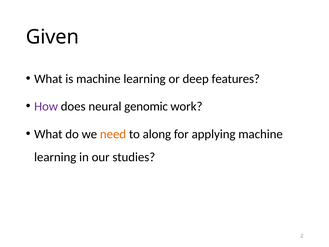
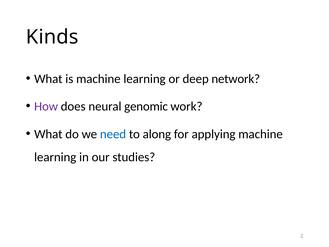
Given: Given -> Kinds (52, 37)
features: features -> network (236, 79)
need colour: orange -> blue (113, 134)
